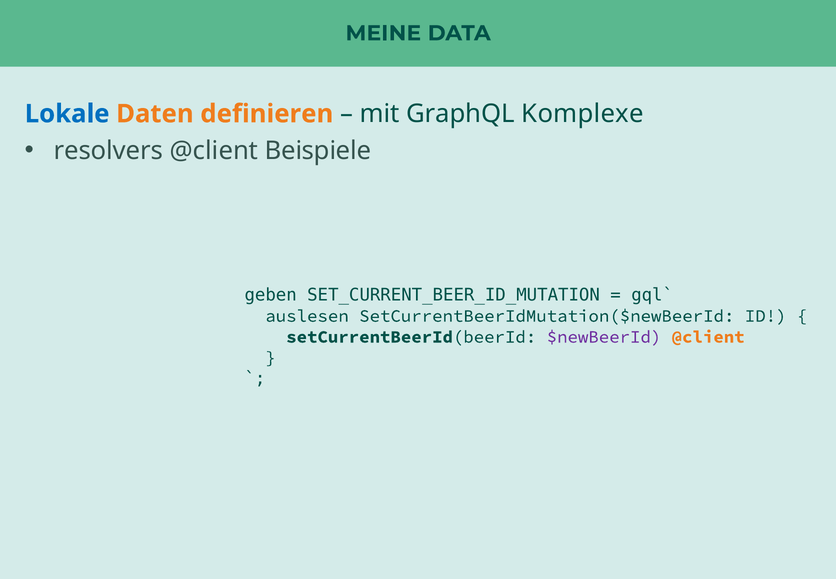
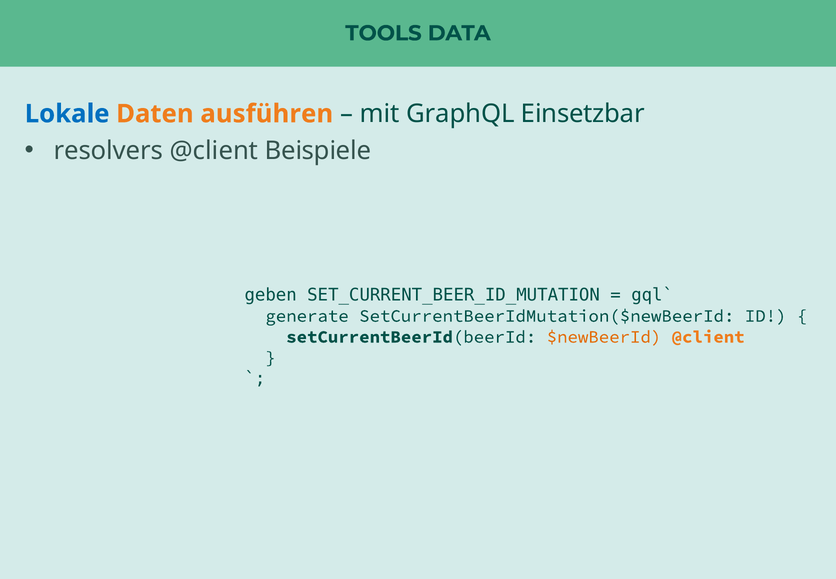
MEINE: MEINE -> TOOLS (384, 33)
definieren: definieren -> ausführen (267, 114)
Komplexe: Komplexe -> Einsetzbar (583, 114)
auslesen: auslesen -> generate (307, 316)
$newBeerId colour: purple -> orange (604, 337)
